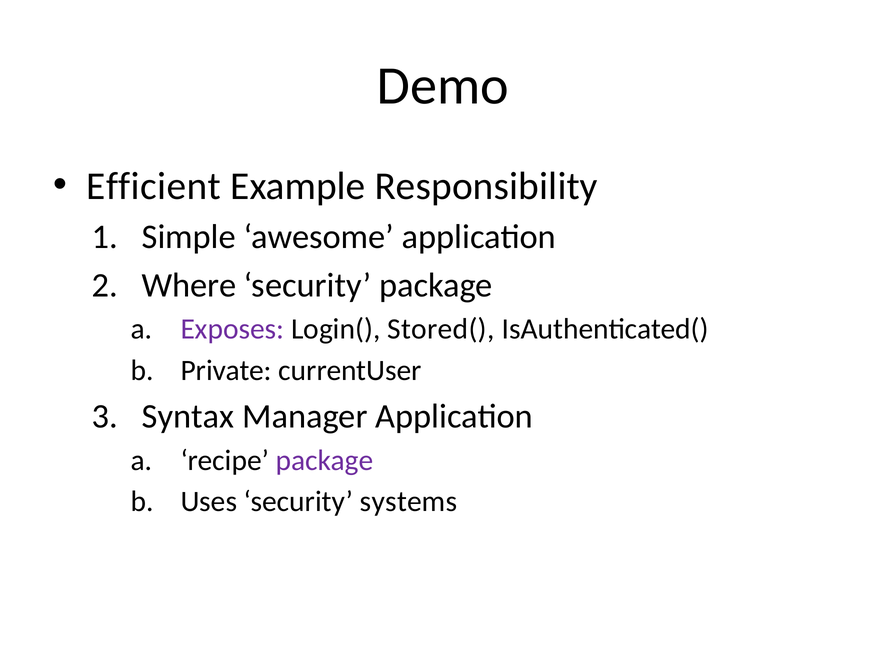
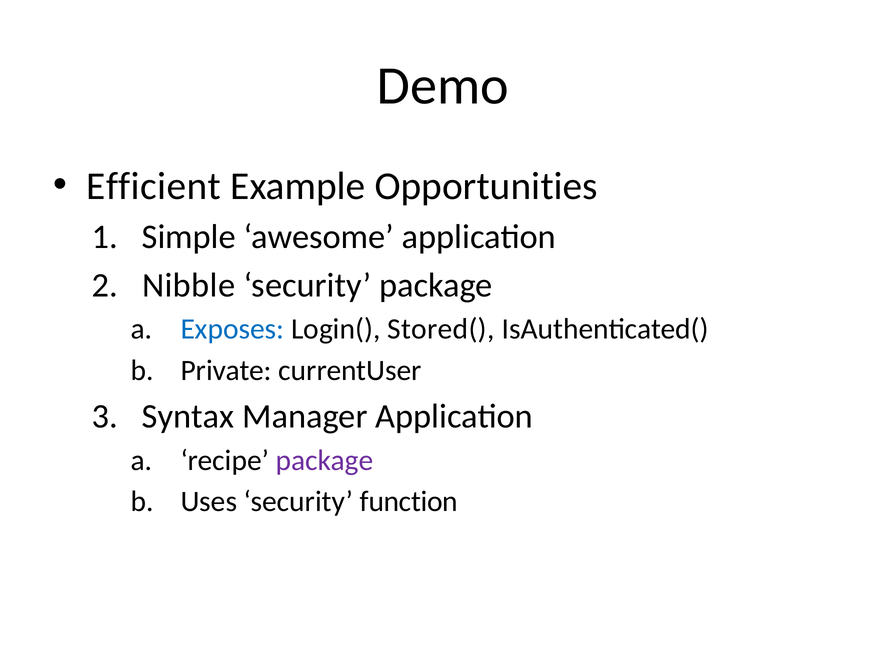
Responsibility: Responsibility -> Opportunities (486, 186)
Where: Where -> Nibble (189, 285)
Exposes colour: purple -> blue (232, 329)
systems: systems -> function (409, 501)
